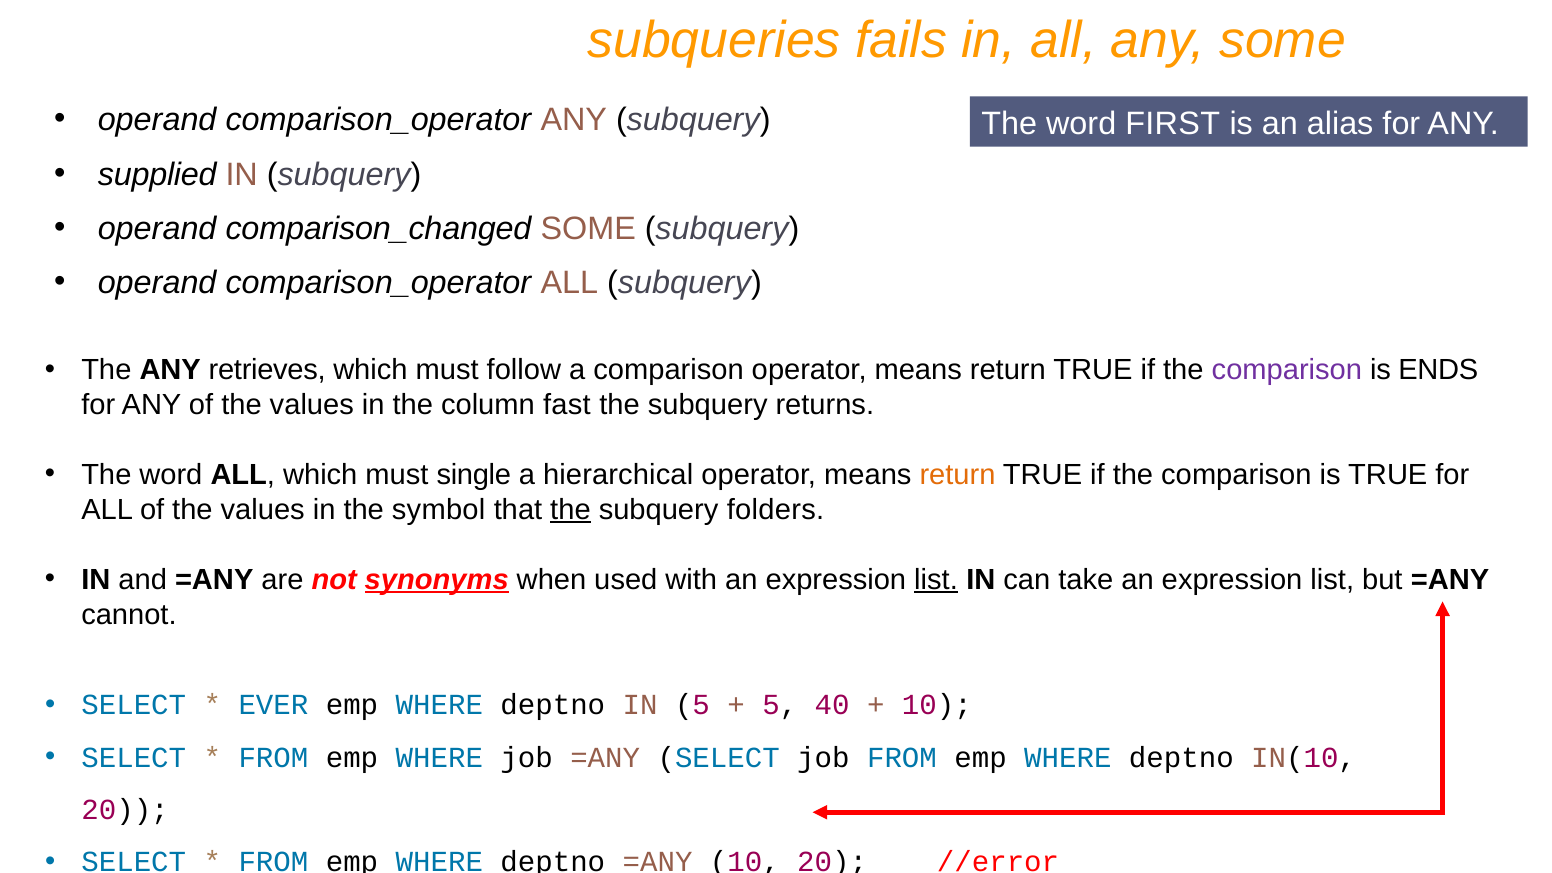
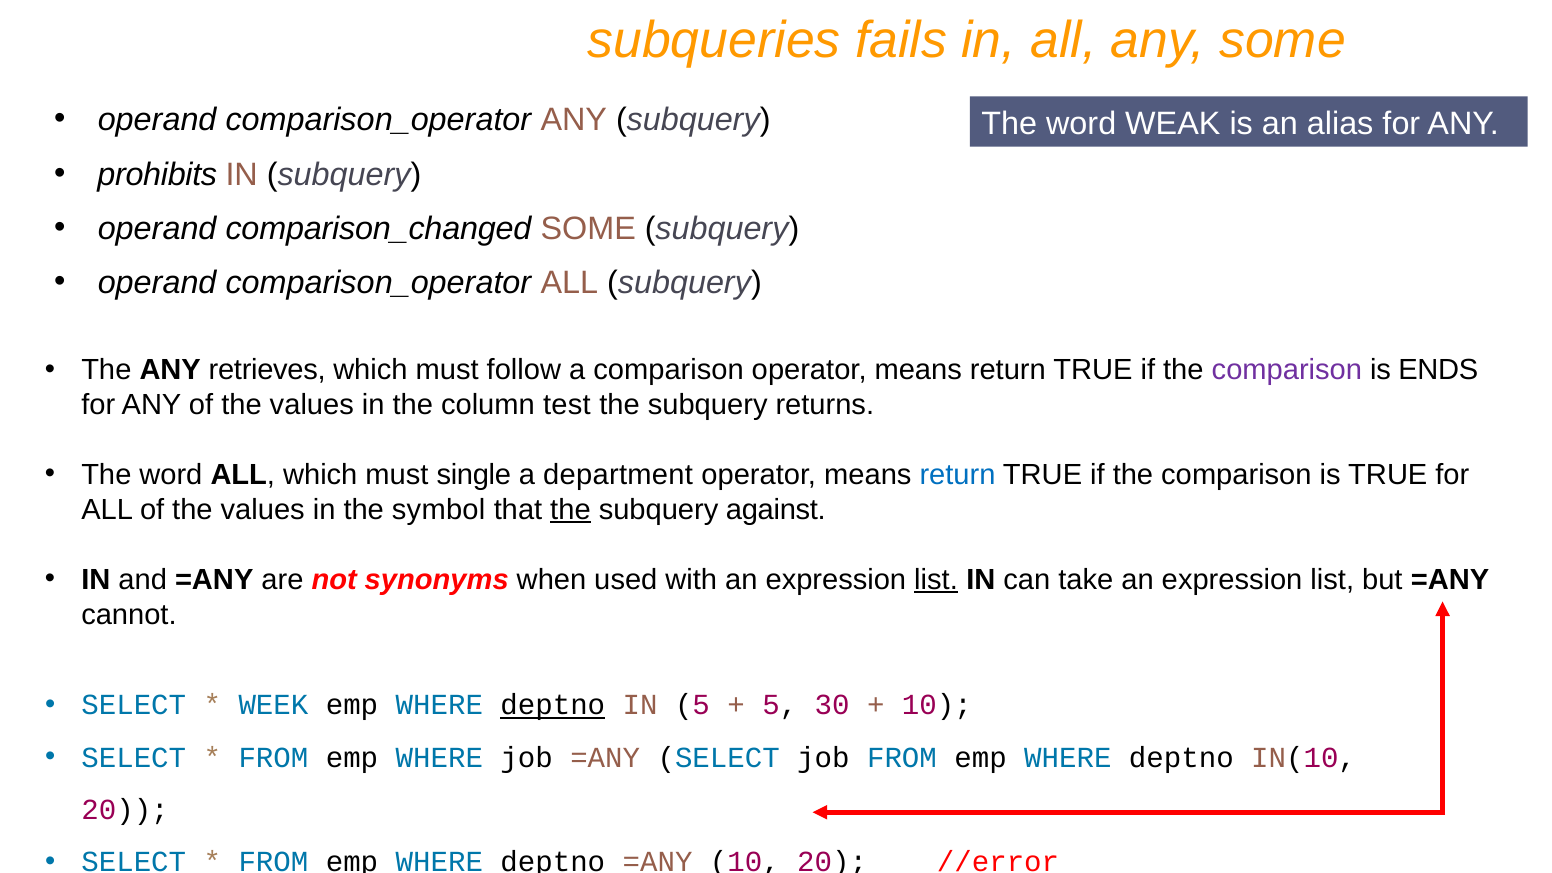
FIRST: FIRST -> WEAK (1173, 124)
supplied: supplied -> prohibits (157, 174)
fast: fast -> test (567, 405)
hierarchical: hierarchical -> department (618, 475)
return colour: orange -> blue (958, 475)
folders: folders -> against (776, 510)
synonyms underline: present -> none (437, 580)
EVER: EVER -> WEEK (273, 705)
deptno underline: none -> present (553, 705)
40: 40 -> 30 (832, 705)
